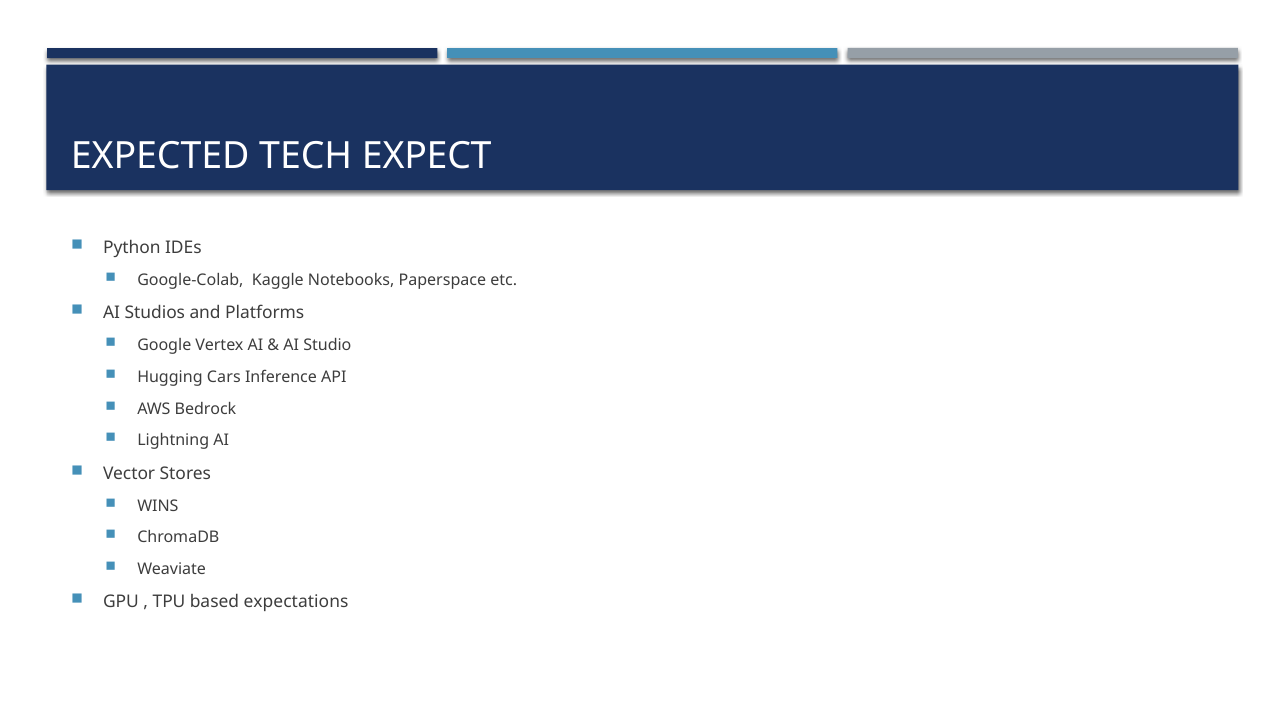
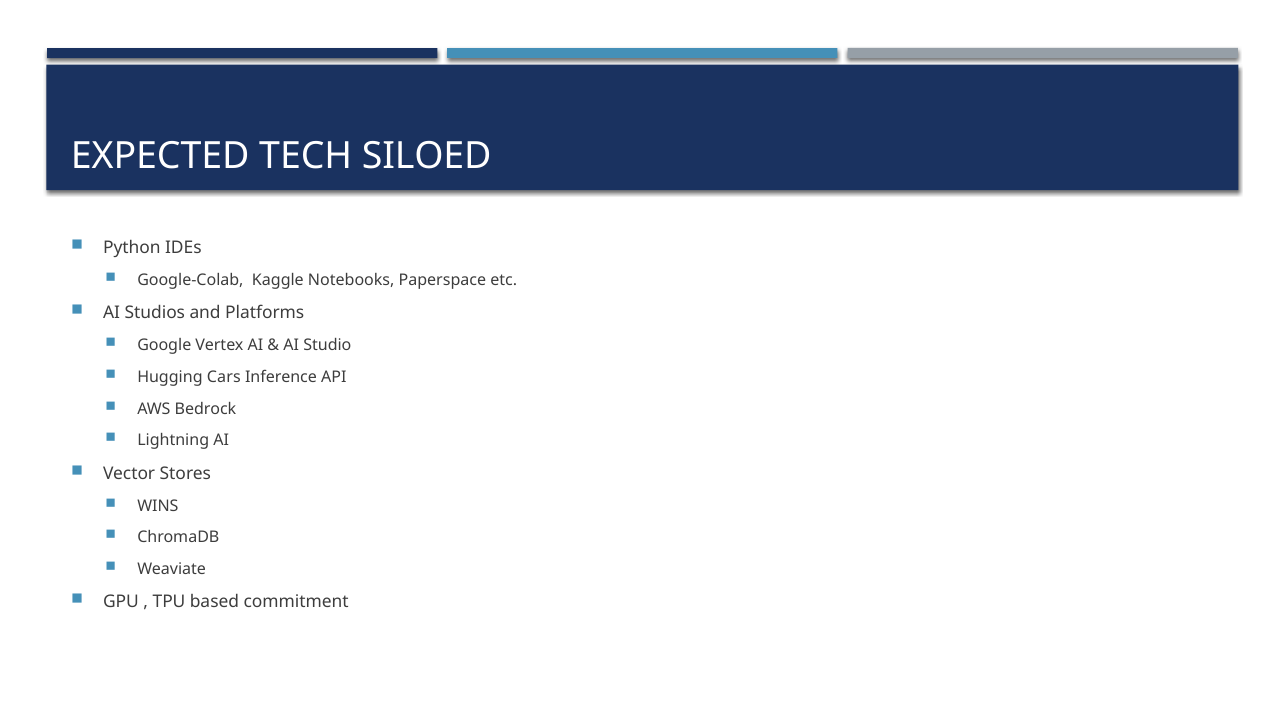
EXPECT: EXPECT -> SILOED (427, 156)
expectations: expectations -> commitment (296, 602)
